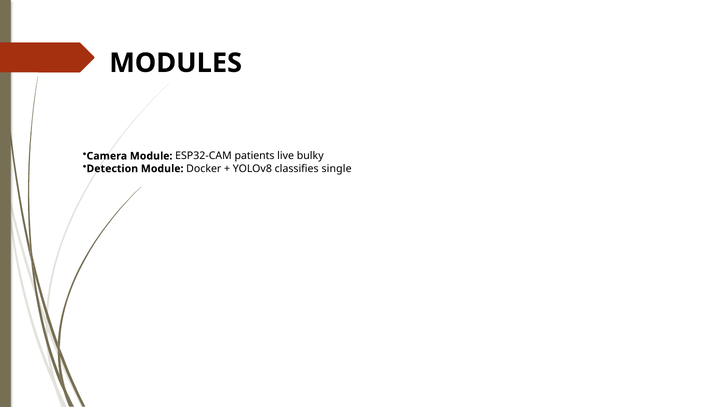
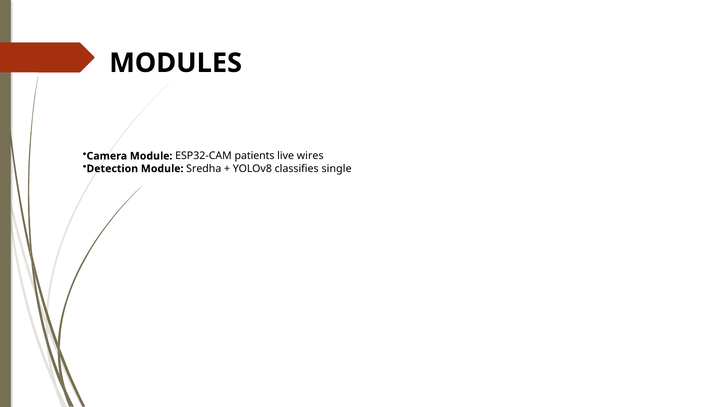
bulky: bulky -> wires (310, 156)
Docker: Docker -> Sredha (204, 169)
